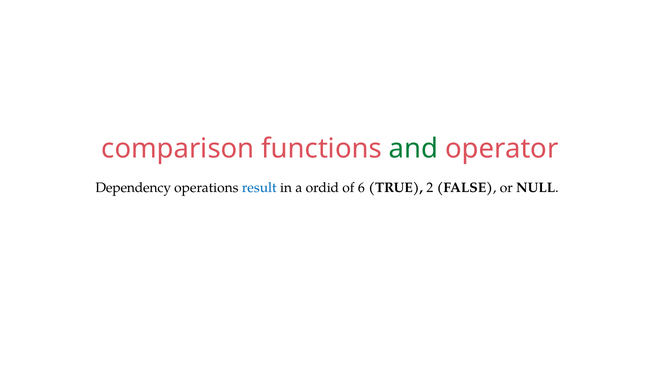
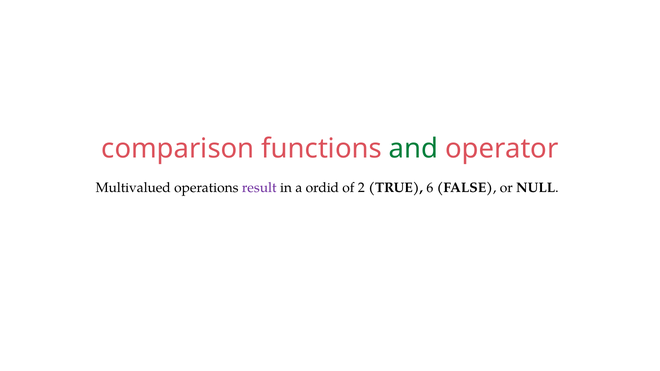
Dependency: Dependency -> Multivalued (133, 188)
result colour: blue -> purple (259, 188)
6: 6 -> 2 (361, 188)
2: 2 -> 6 (430, 188)
